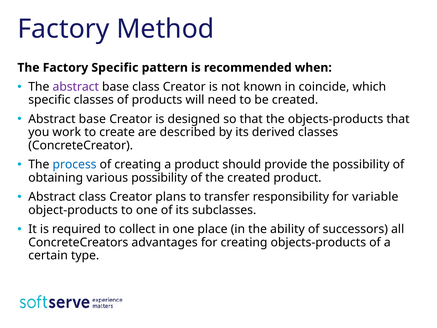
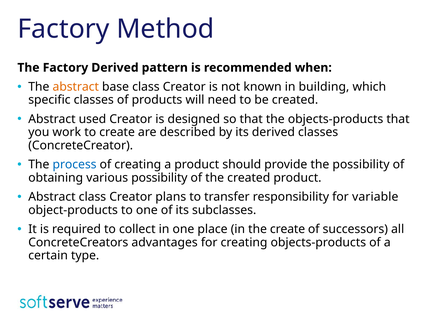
Factory Specific: Specific -> Derived (115, 68)
abstract colour: purple -> orange (76, 87)
coincide: coincide -> building (324, 87)
base: base -> used (92, 119)
the ability: ability -> create (288, 229)
